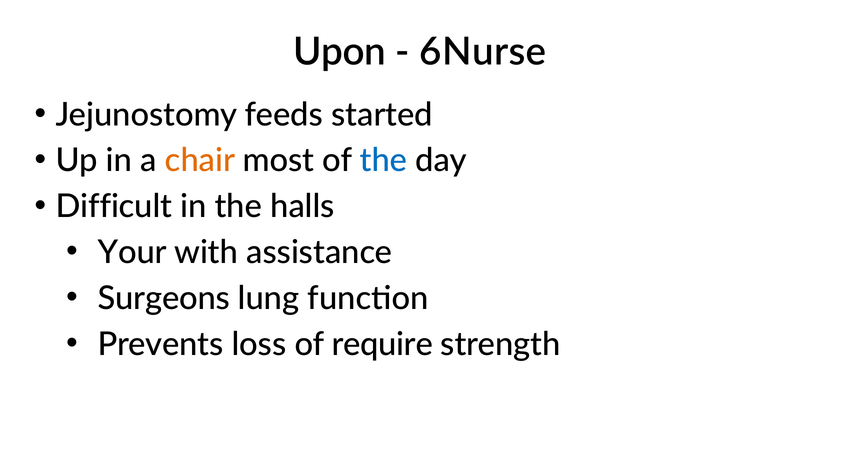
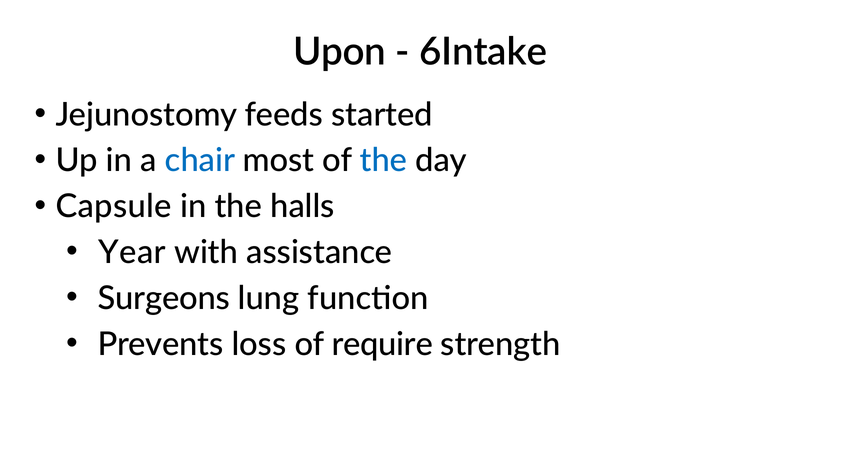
6Nurse: 6Nurse -> 6Intake (483, 52)
chair colour: orange -> blue (200, 160)
Difficult: Difficult -> Capsule (114, 206)
Your: Your -> Year (132, 252)
